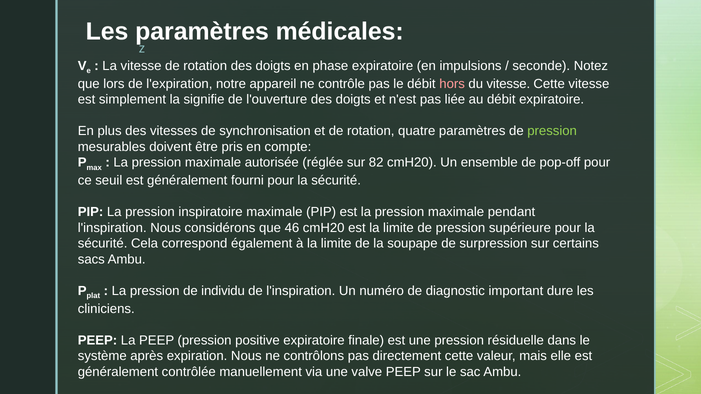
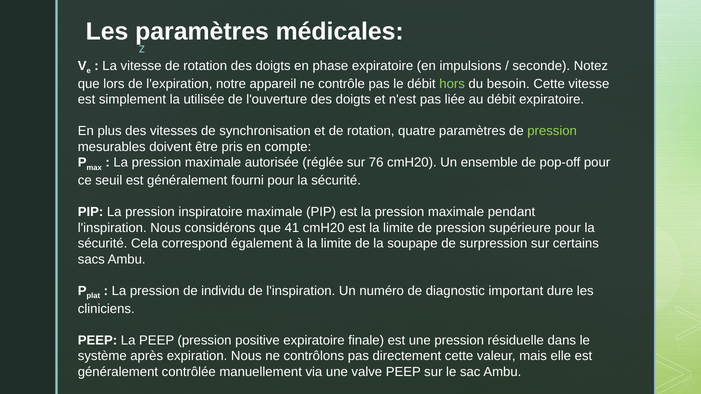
hors colour: pink -> light green (452, 84)
du vitesse: vitesse -> besoin (508, 84)
signifie: signifie -> utilisée (204, 100)
82: 82 -> 76 (376, 163)
46: 46 -> 41 (292, 228)
